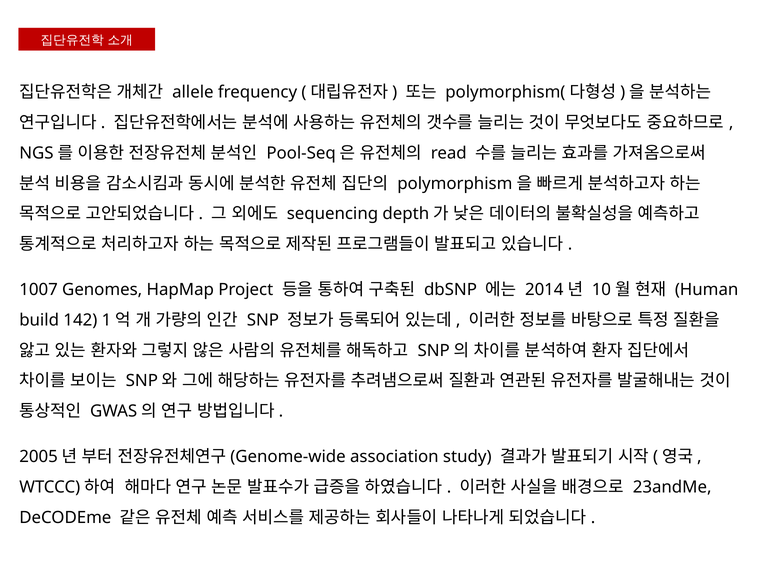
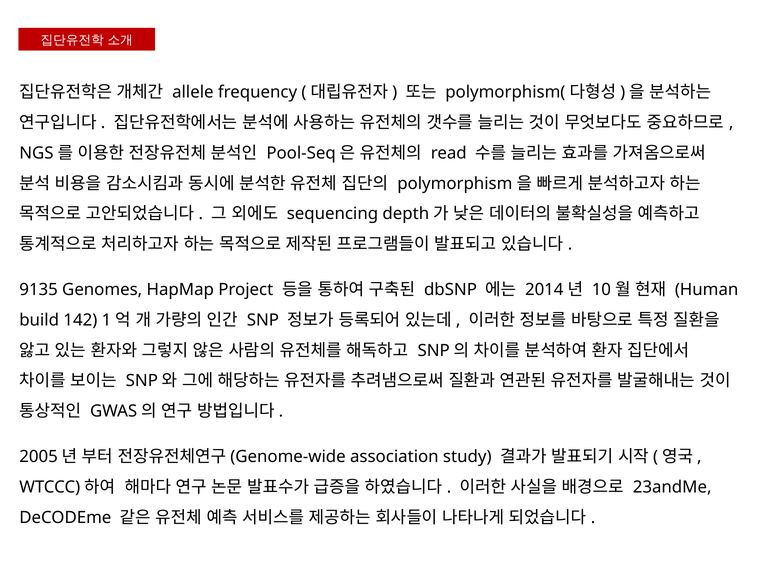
1007: 1007 -> 9135 (39, 290)
